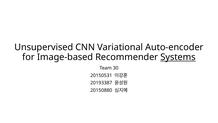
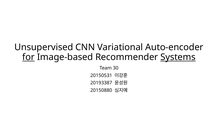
for underline: none -> present (29, 57)
